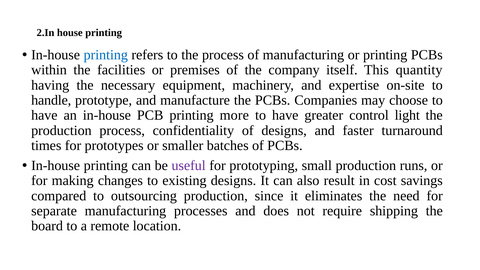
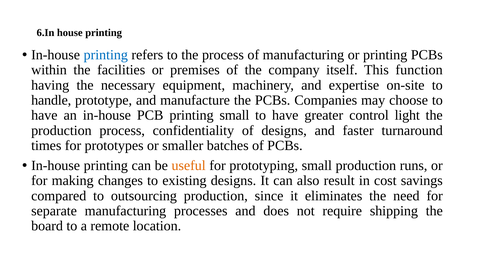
2.In: 2.In -> 6.In (45, 33)
quantity: quantity -> function (419, 70)
printing more: more -> small (234, 115)
useful colour: purple -> orange (189, 166)
